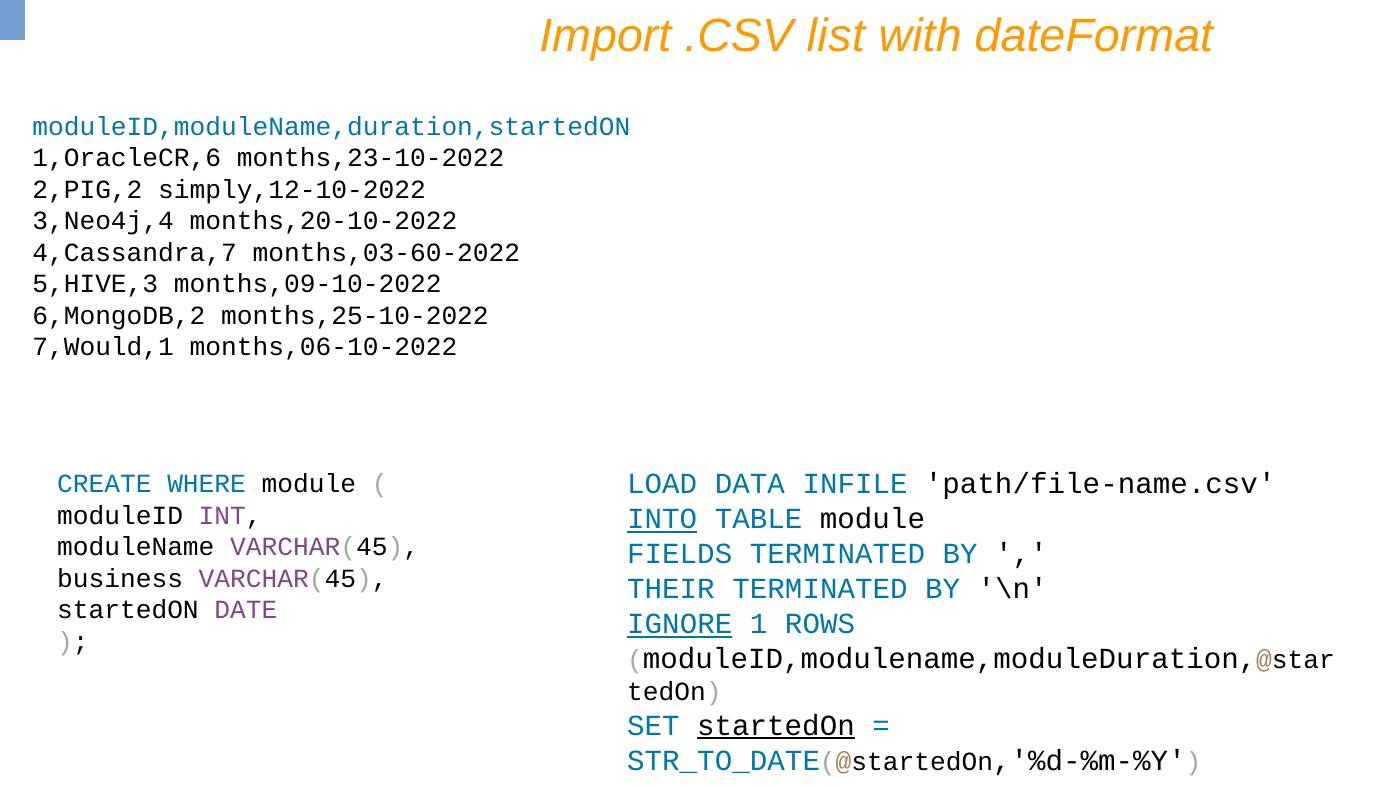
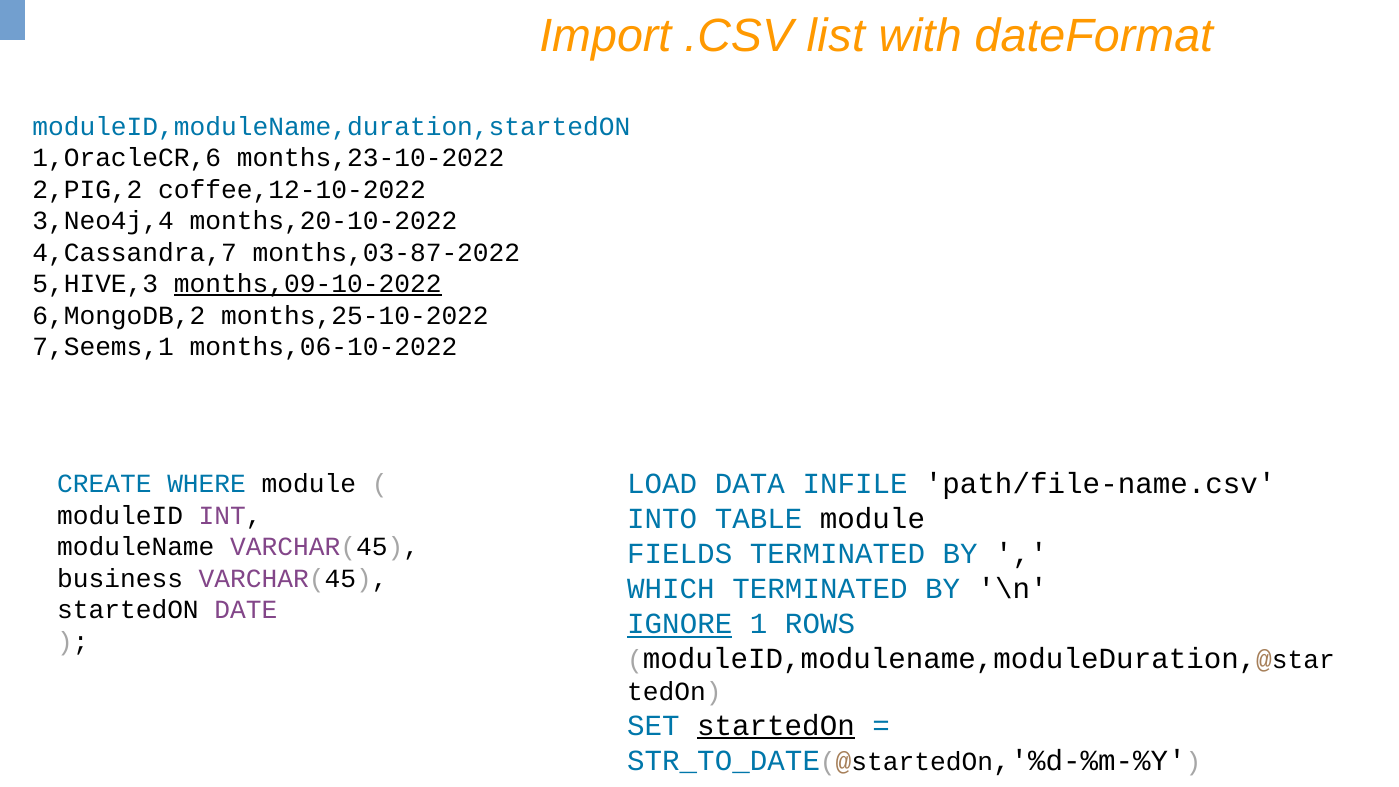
simply,12-10-2022: simply,12-10-2022 -> coffee,12-10-2022 (292, 189)
months,03-60-2022: months,03-60-2022 -> months,03-87-2022 (386, 252)
months,09-10-2022 underline: none -> present (308, 284)
7,Would,1: 7,Would,1 -> 7,Seems,1 (103, 347)
INTO underline: present -> none (662, 519)
THEIR: THEIR -> WHICH (671, 589)
